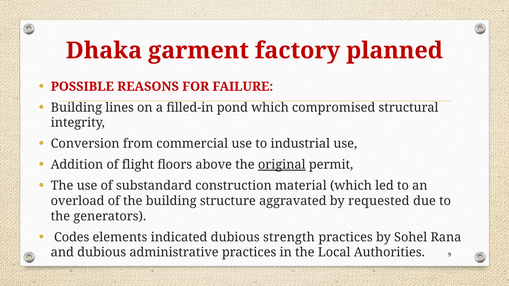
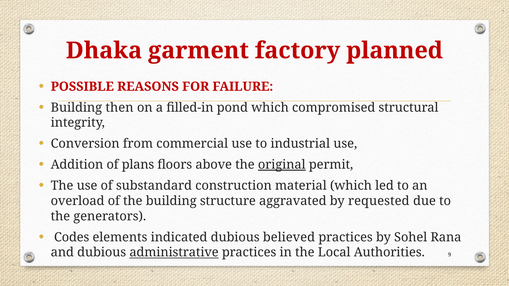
lines: lines -> then (120, 108)
flight: flight -> plans (138, 165)
strength: strength -> believed (289, 237)
administrative underline: none -> present (174, 253)
